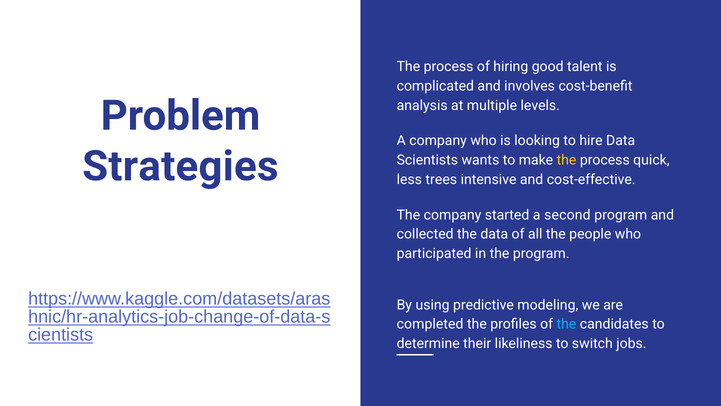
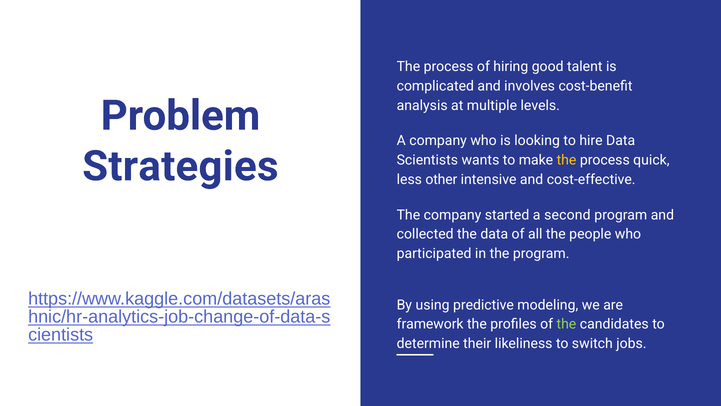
trees: trees -> other (441, 179)
completed: completed -> framework (430, 324)
the colour: light blue -> light green (566, 324)
